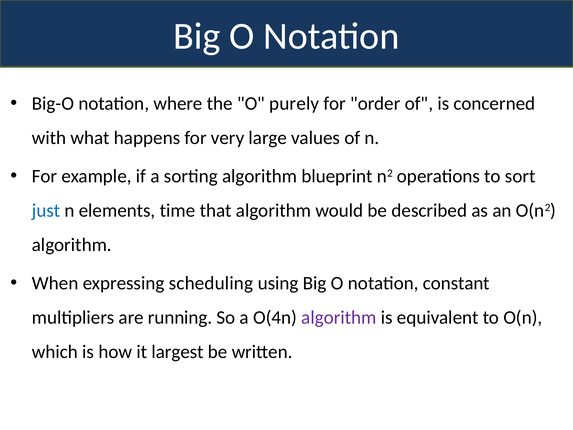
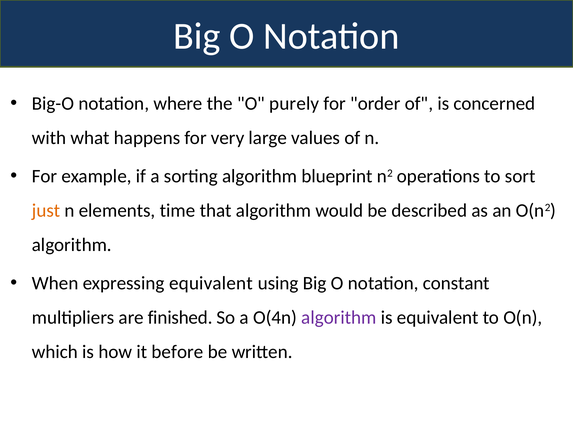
just colour: blue -> orange (46, 210)
expressing scheduling: scheduling -> equivalent (211, 283)
running: running -> finished (180, 317)
largest: largest -> before (177, 352)
